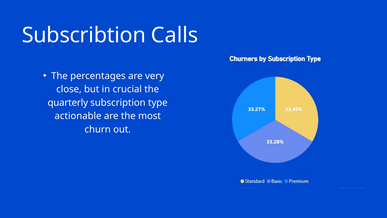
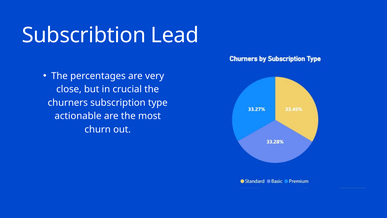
Calls: Calls -> Lead (175, 35)
quarterly: quarterly -> churners (68, 103)
